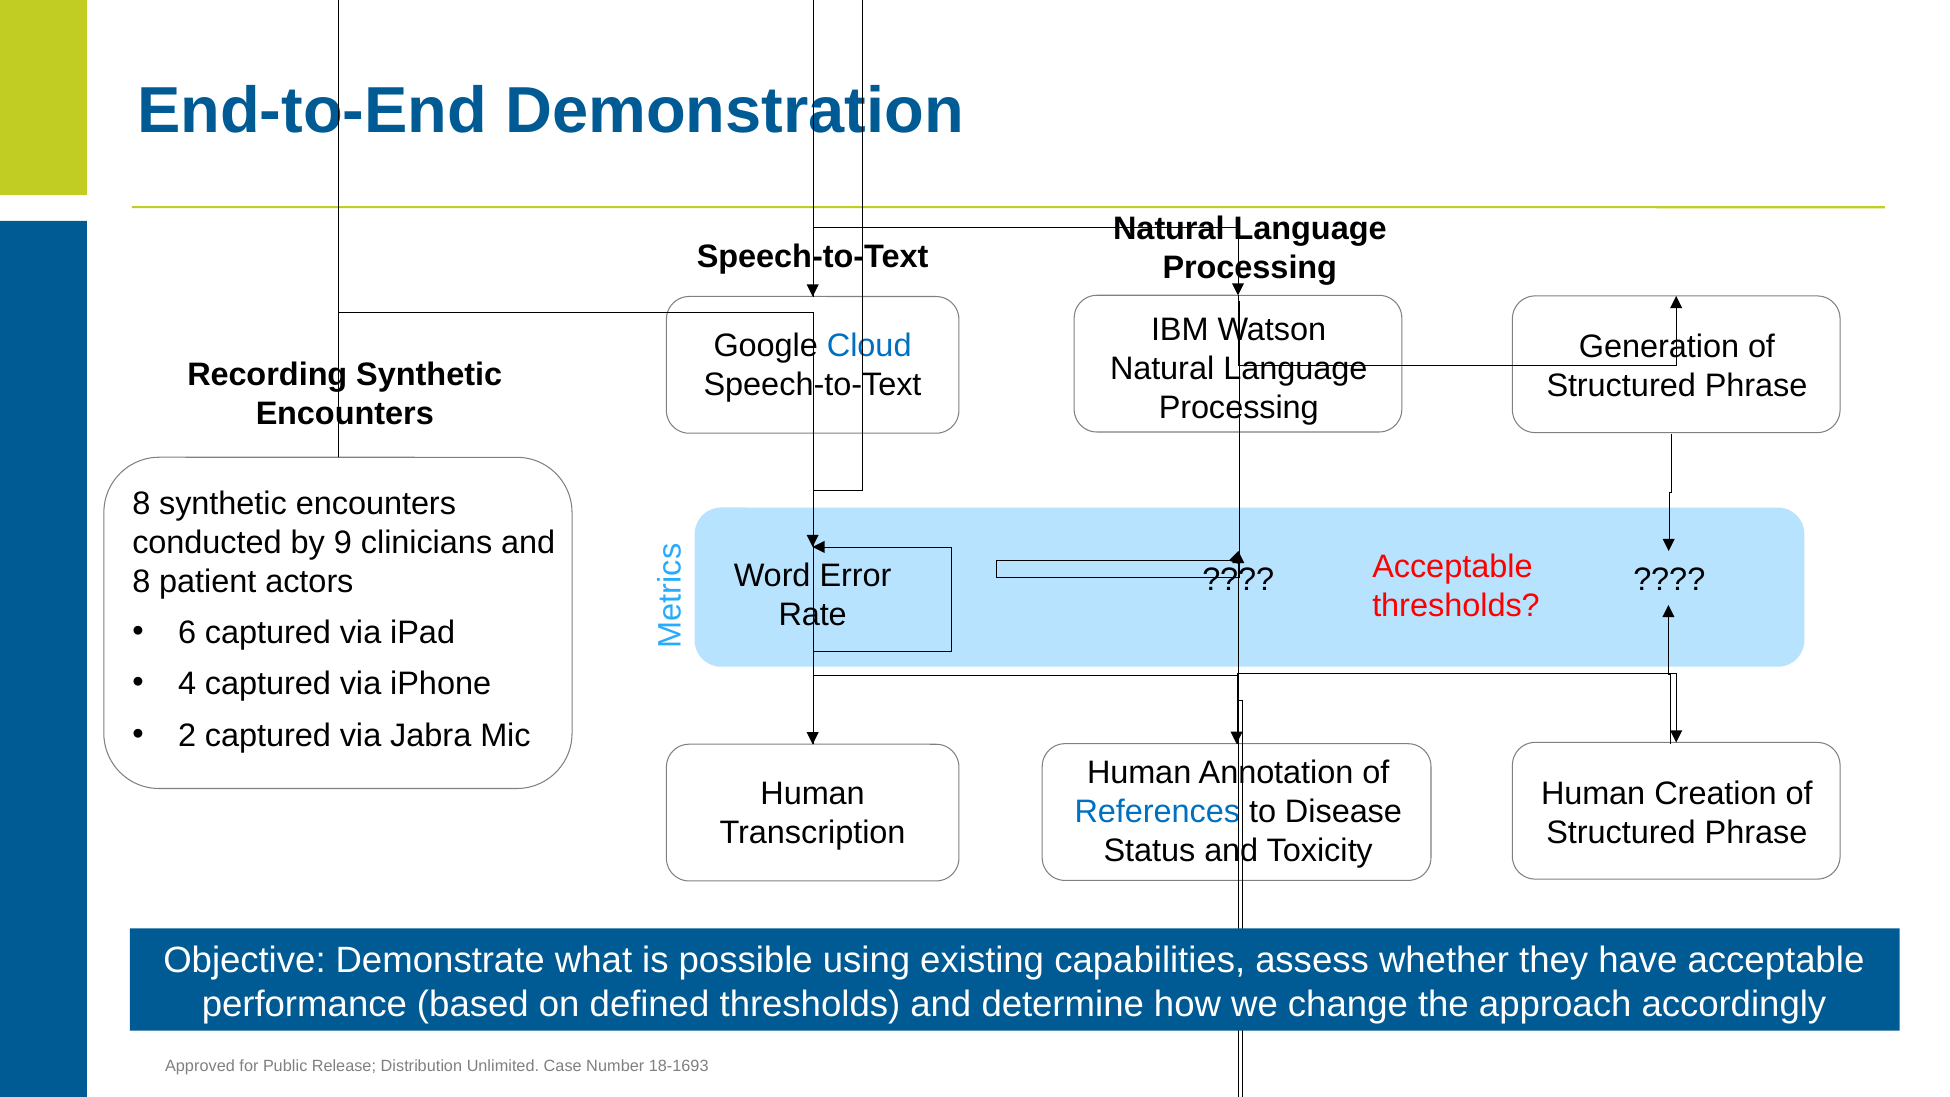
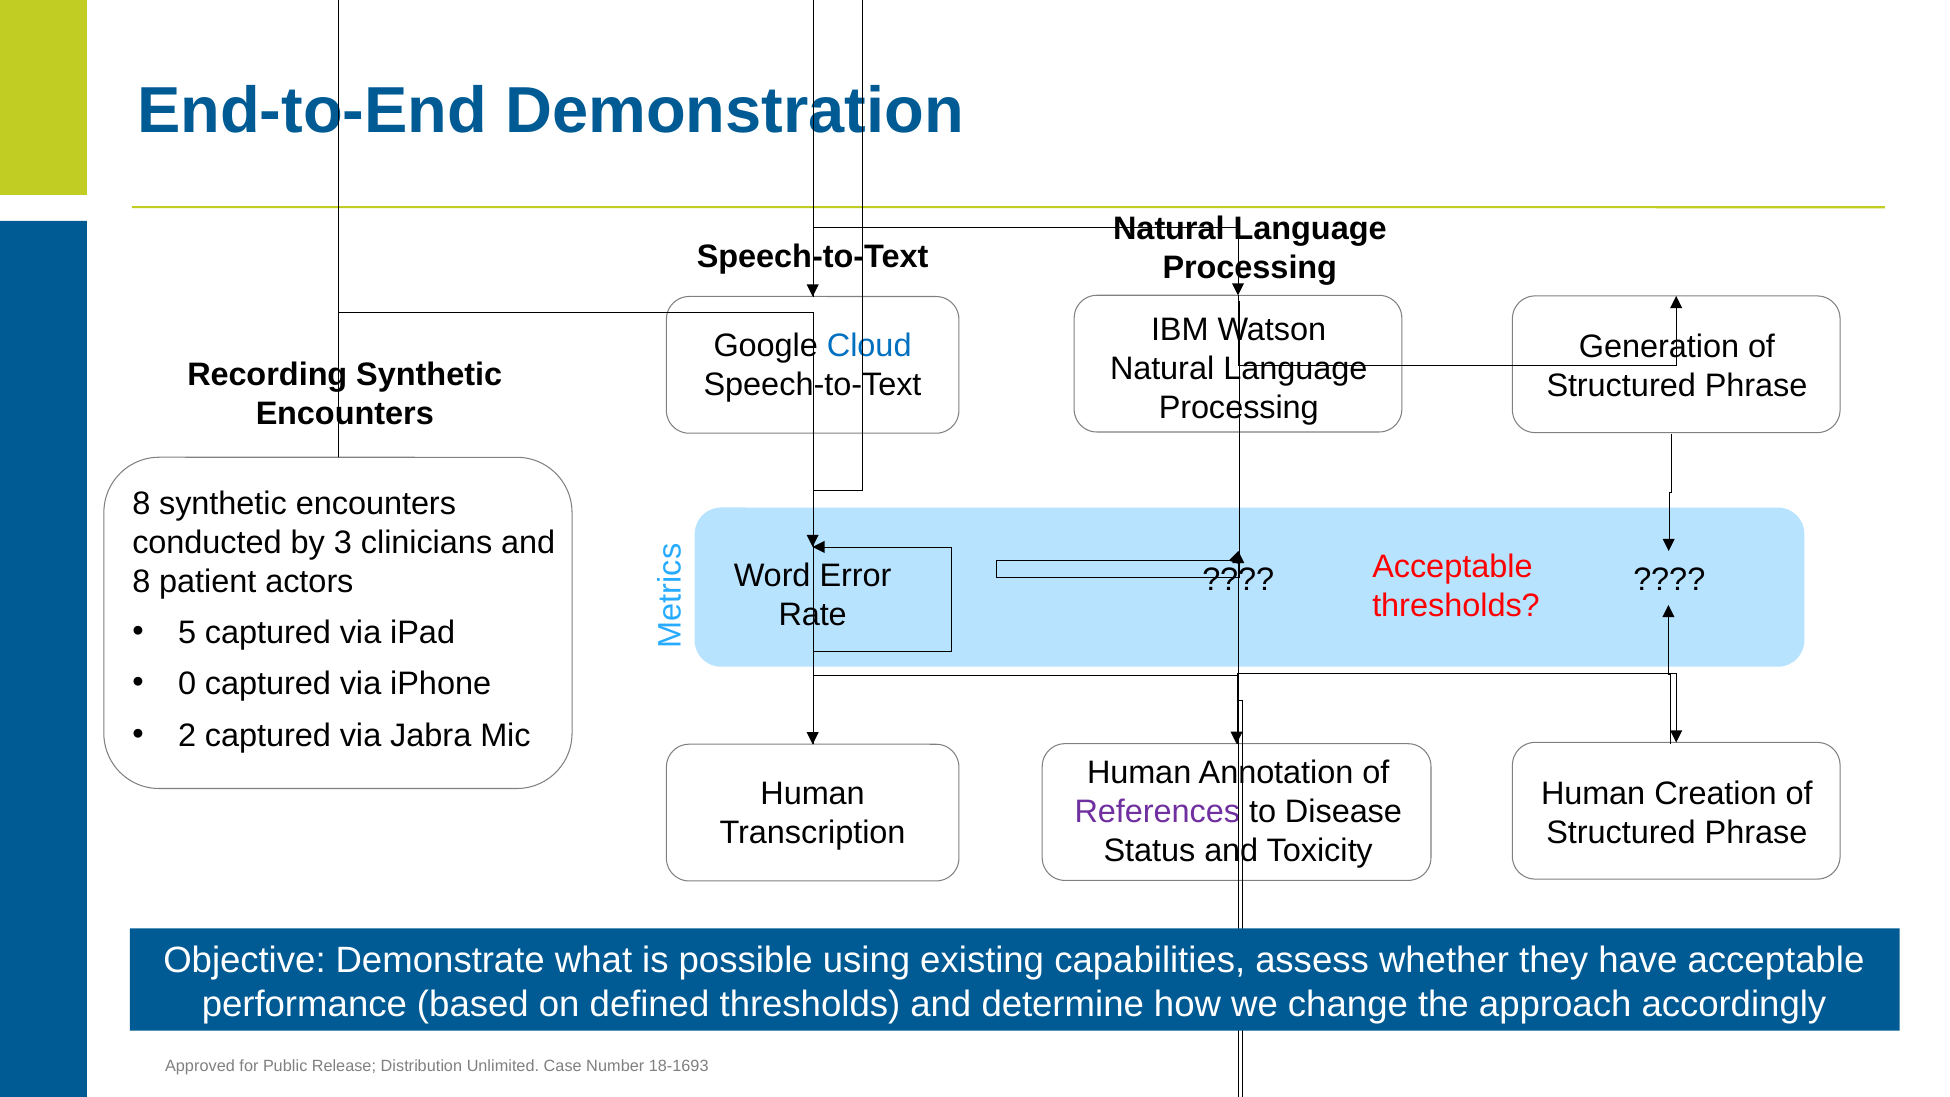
9: 9 -> 3 (343, 543)
6: 6 -> 5 (187, 633)
4: 4 -> 0 (187, 684)
References colour: blue -> purple (1157, 812)
